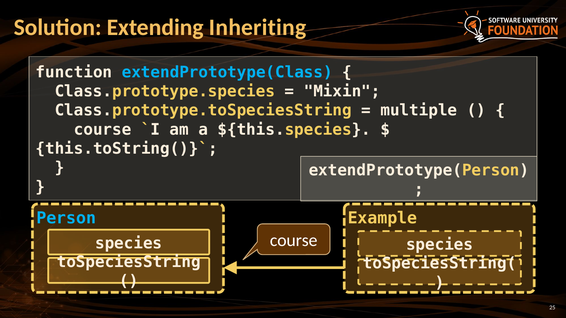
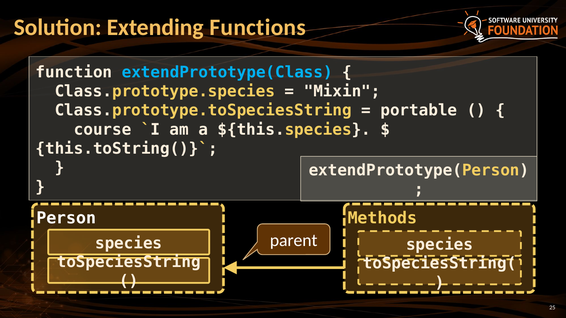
Inheriting: Inheriting -> Functions (258, 28)
multiple: multiple -> portable (419, 111)
Person colour: light blue -> white (66, 218)
Example: Example -> Methods (382, 218)
course: course -> parent (294, 241)
